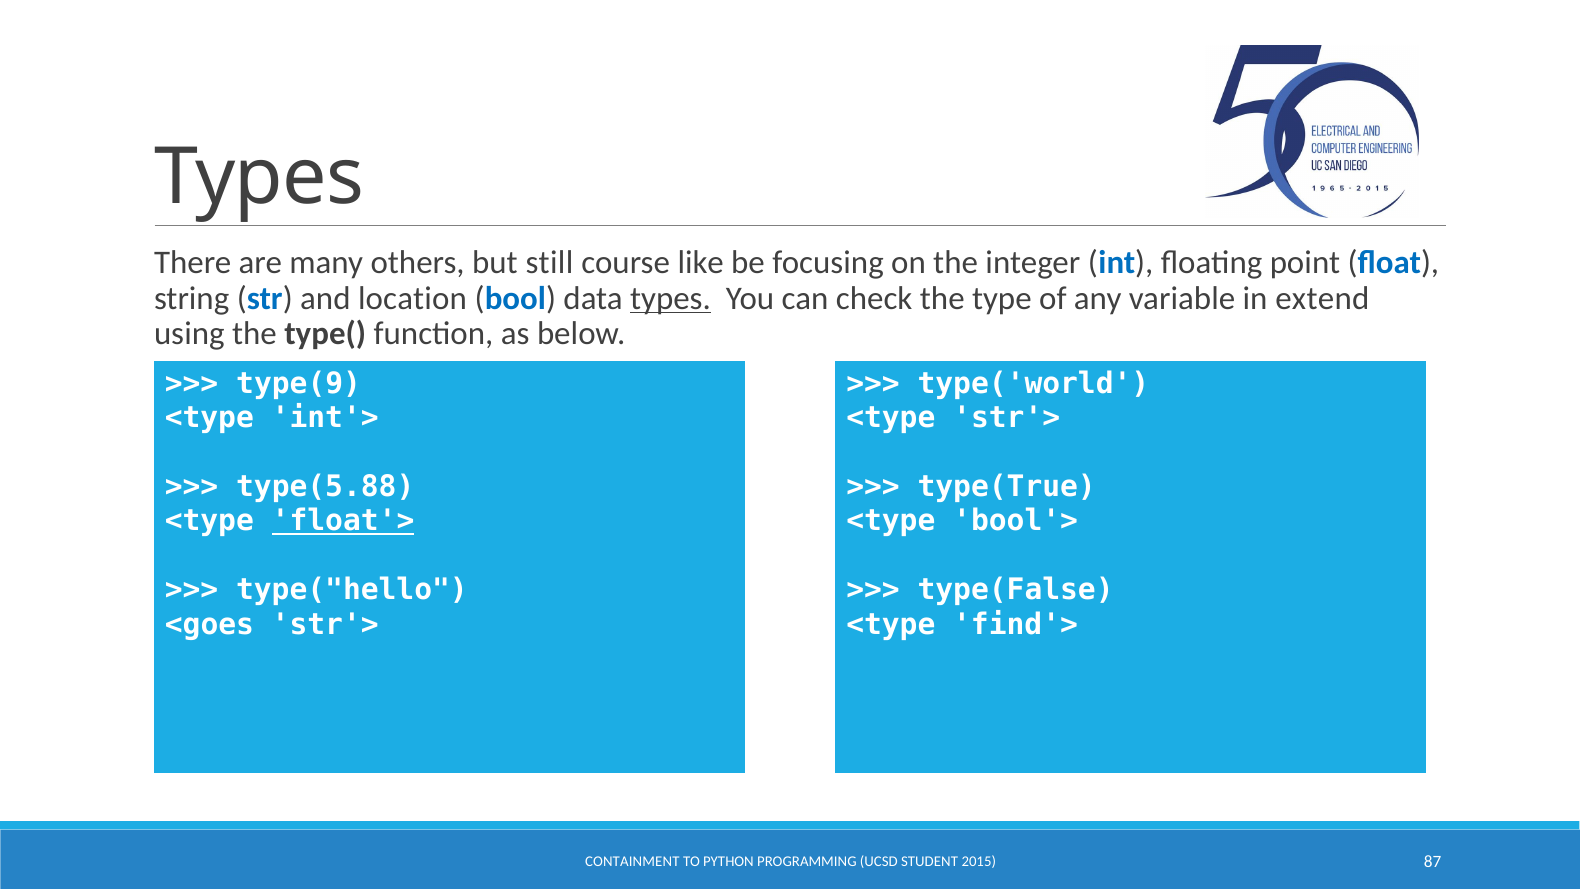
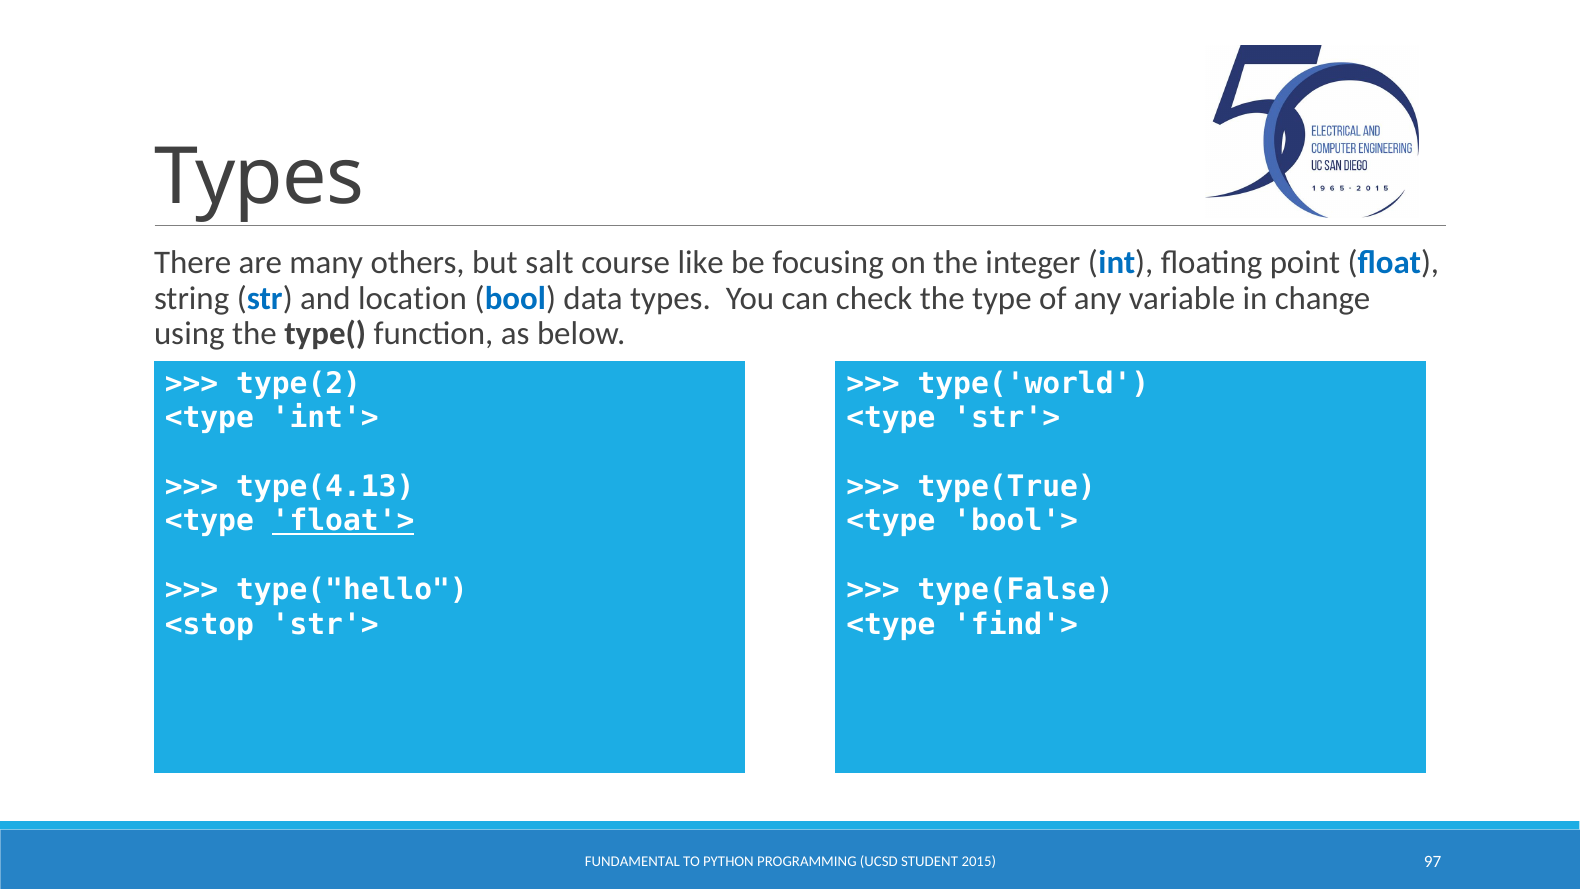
still: still -> salt (549, 263)
types underline: present -> none (670, 298)
extend: extend -> change (1323, 298)
type(9: type(9 -> type(2 (299, 383)
type(5.88: type(5.88 -> type(4.13 (325, 487)
<goes: <goes -> <stop (209, 624)
CONTAINMENT: CONTAINMENT -> FUNDAMENTAL (632, 862)
87: 87 -> 97 (1433, 862)
